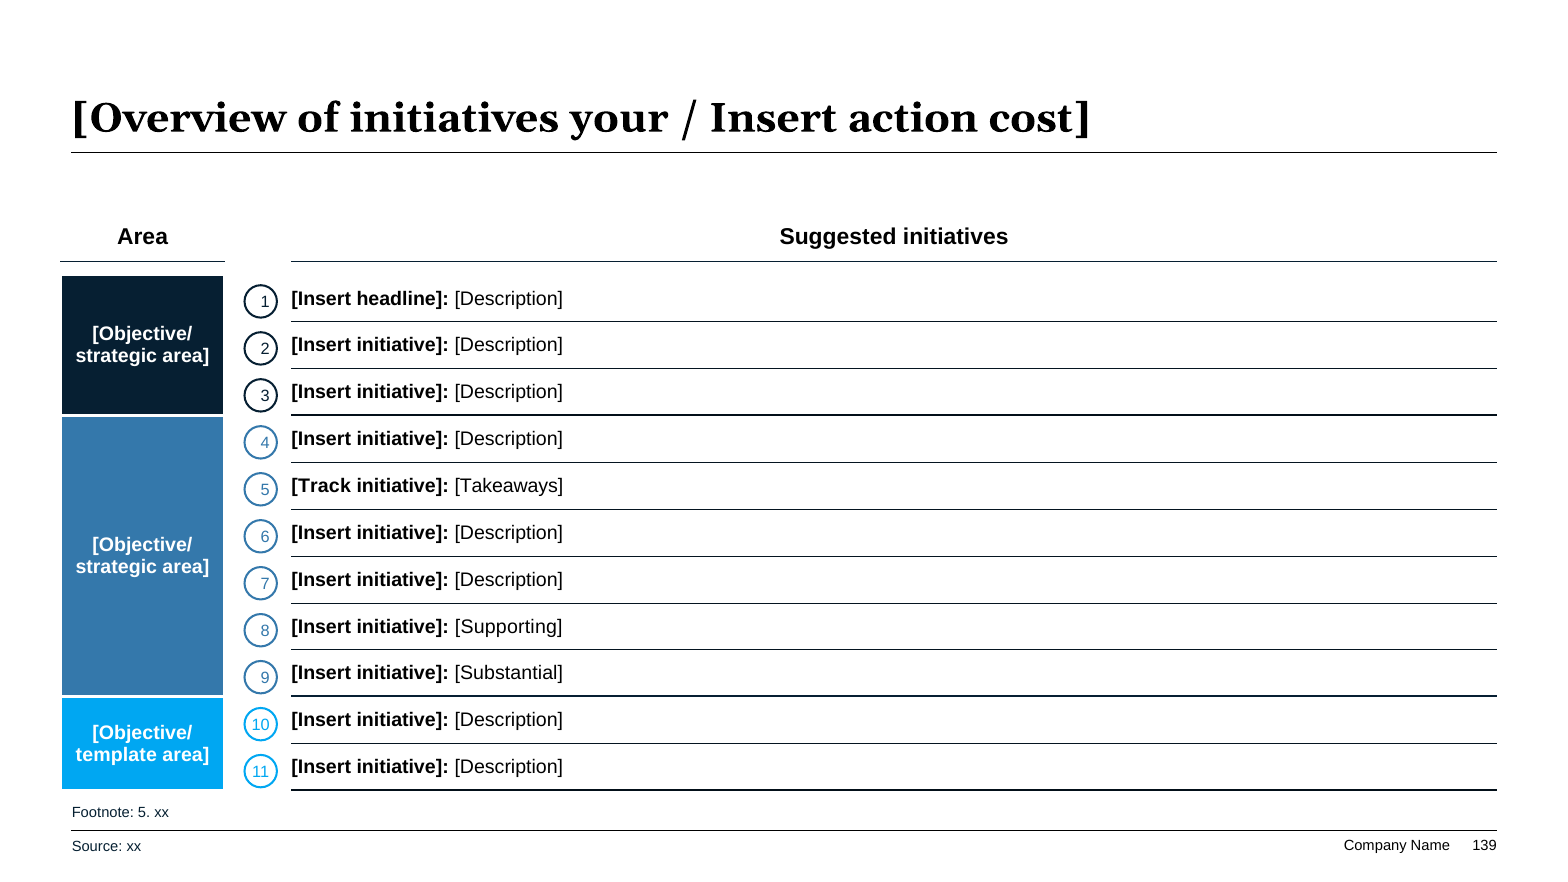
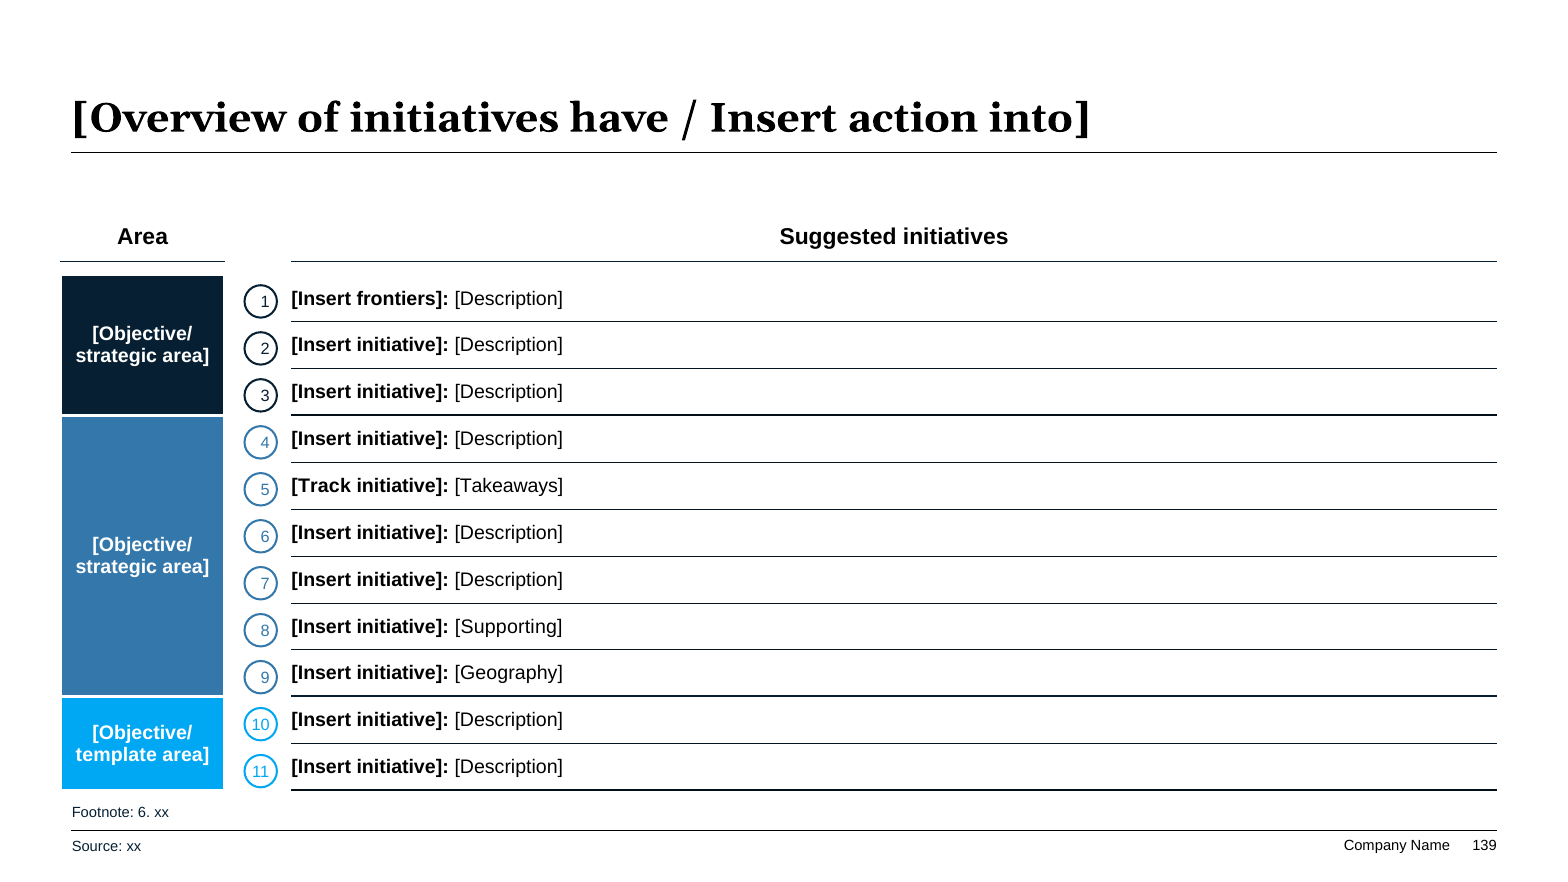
your: your -> have (619, 118)
cost: cost -> into (1040, 118)
headline: headline -> frontiers (403, 299)
Substantial: Substantial -> Geography (509, 673)
Footnote 5: 5 -> 6 (144, 813)
